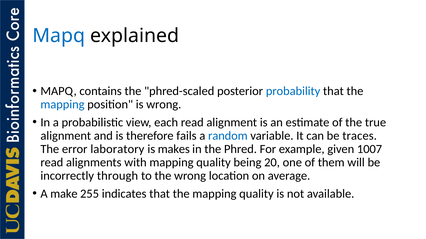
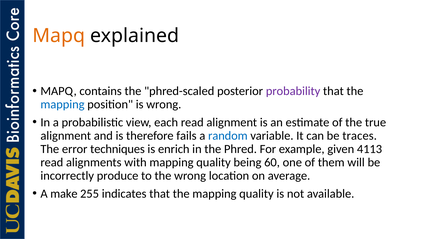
Mapq colour: blue -> orange (59, 36)
probability colour: blue -> purple (293, 91)
laboratory: laboratory -> techniques (118, 150)
makes: makes -> enrich (174, 150)
1007: 1007 -> 4113 (370, 150)
20: 20 -> 60 (272, 163)
through: through -> produce (118, 176)
